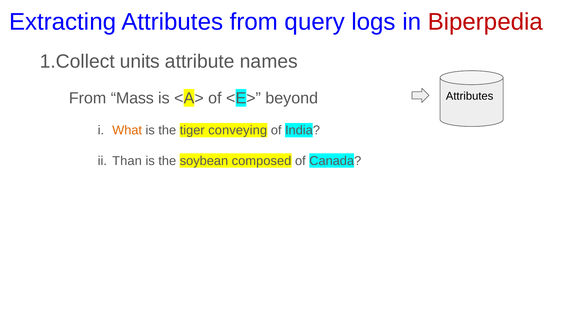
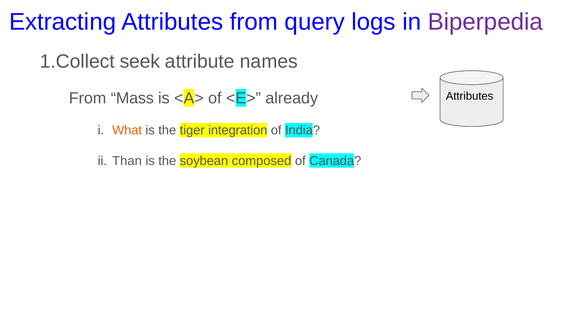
Biperpedia colour: red -> purple (485, 22)
units: units -> seek (140, 61)
beyond: beyond -> already (292, 98)
conveying: conveying -> integration (238, 130)
